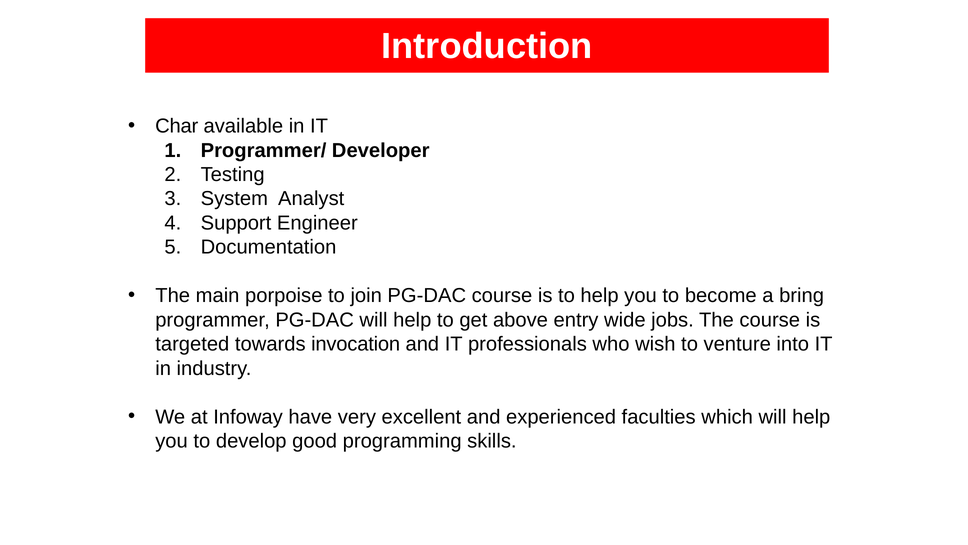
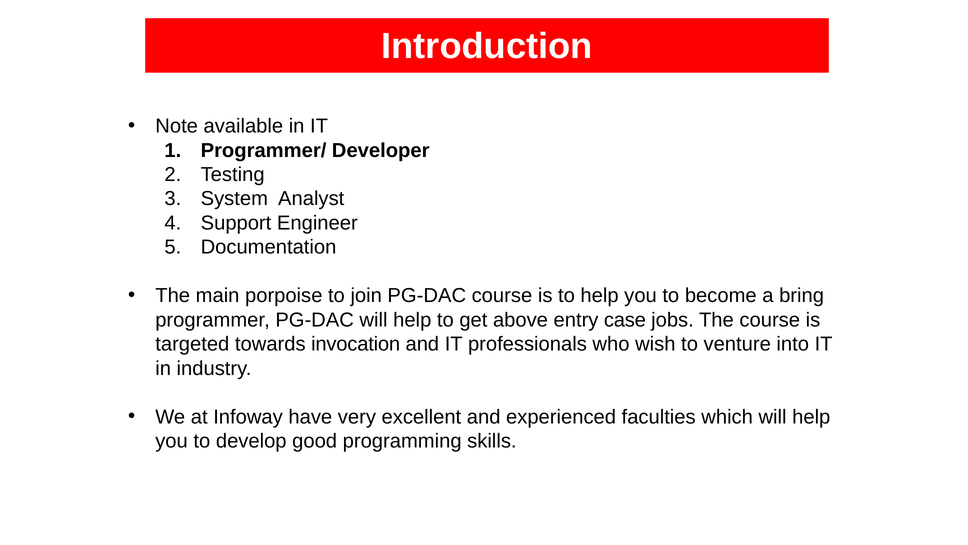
Char: Char -> Note (177, 126)
wide: wide -> case (625, 320)
